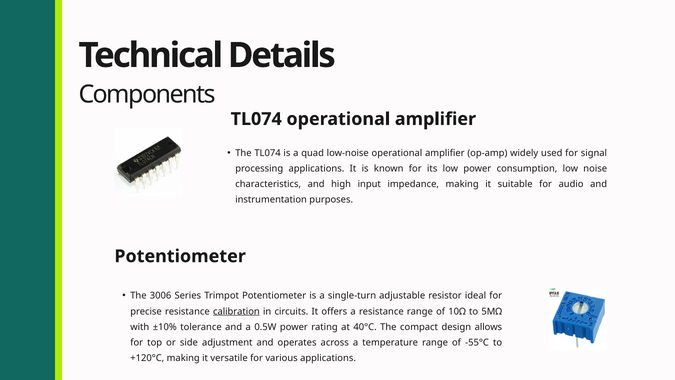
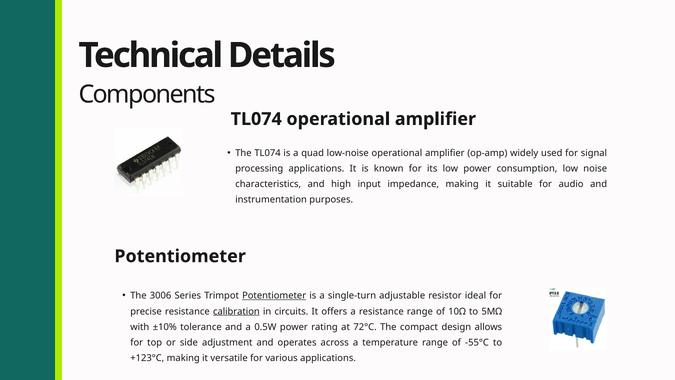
Potentiometer underline: none -> present (274, 296)
40°C: 40°C -> 72°C (365, 327)
+120°C: +120°C -> +123°C (147, 358)
